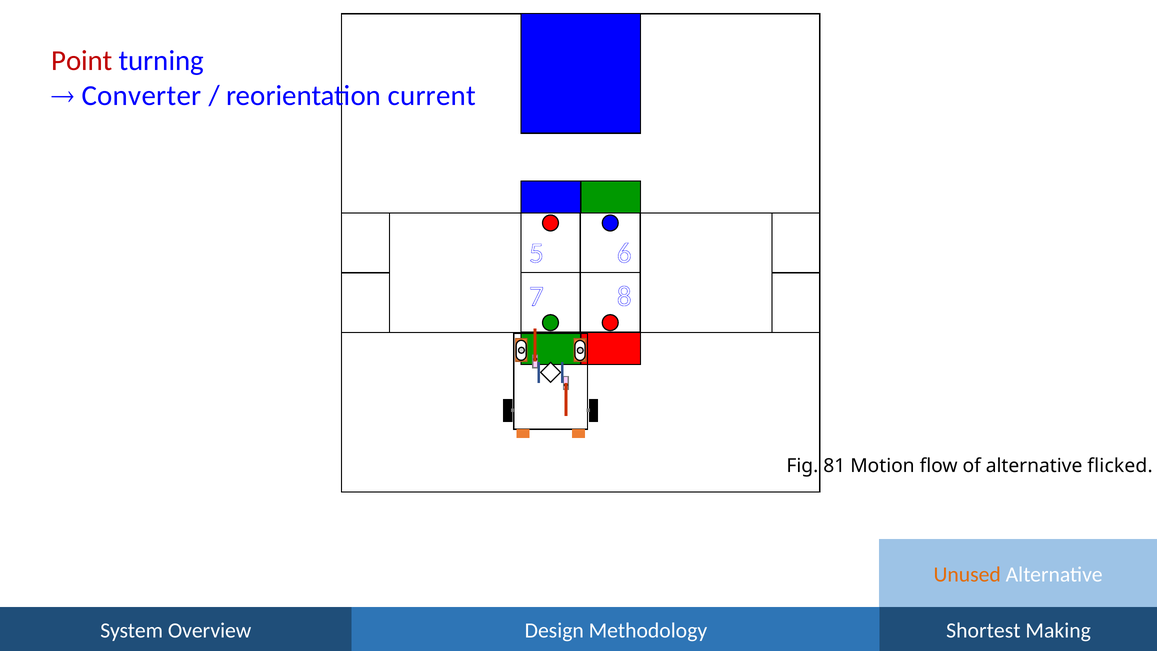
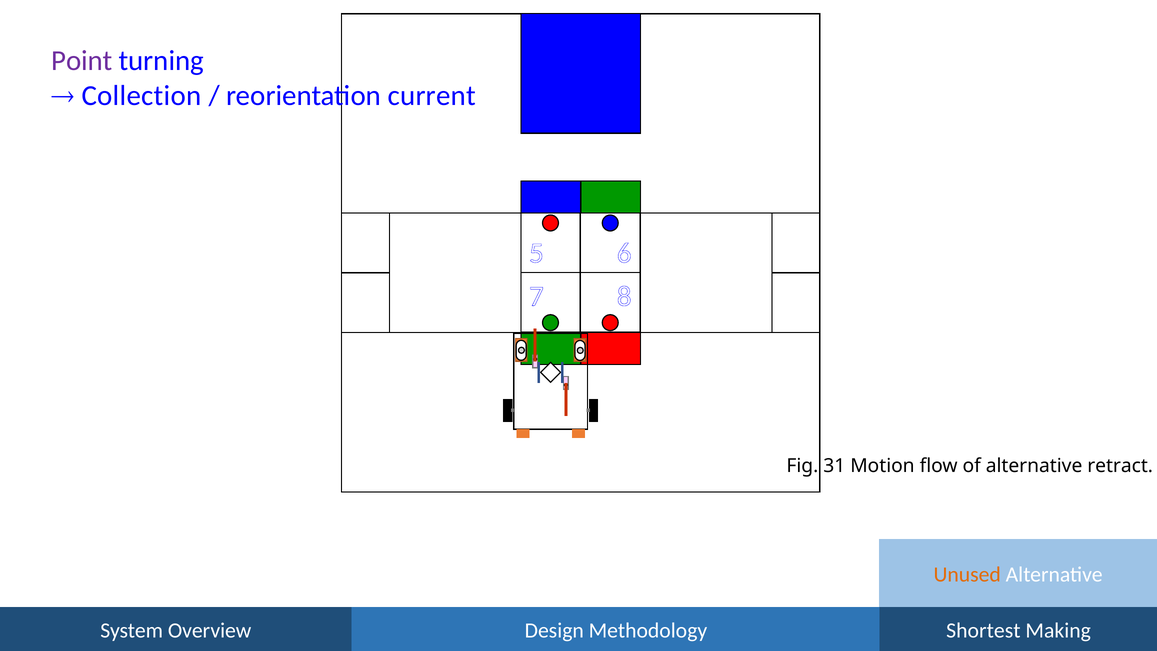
Point colour: red -> purple (82, 61)
Converter: Converter -> Collection (141, 95)
81: 81 -> 31 (834, 466)
flicked: flicked -> retract (1120, 466)
